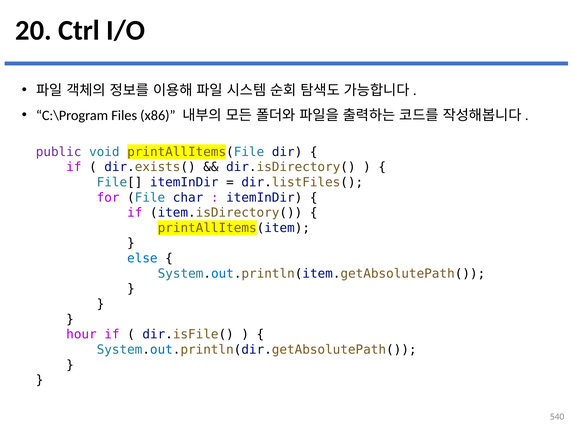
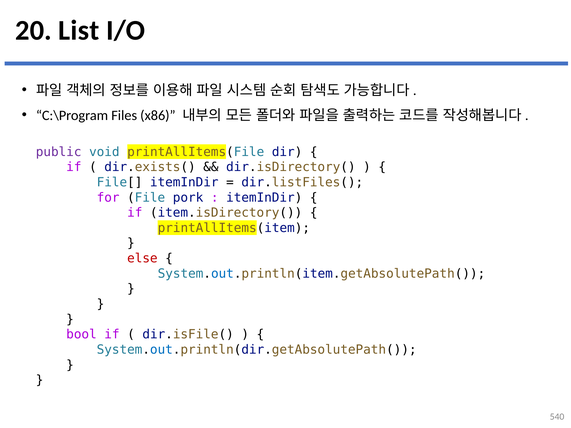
Ctrl: Ctrl -> List (79, 31)
char: char -> pork (188, 198)
else colour: blue -> red (142, 258)
hour: hour -> bool (81, 335)
